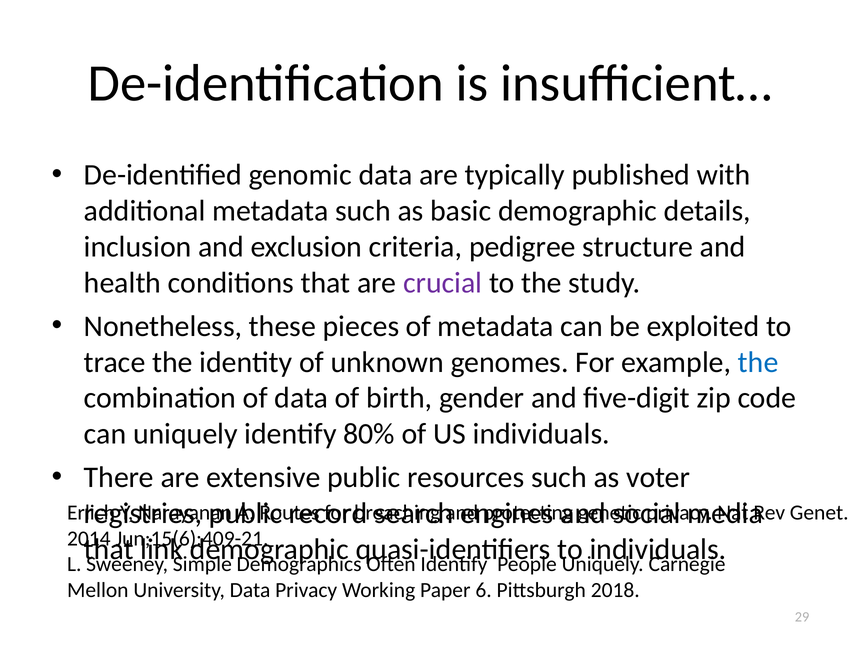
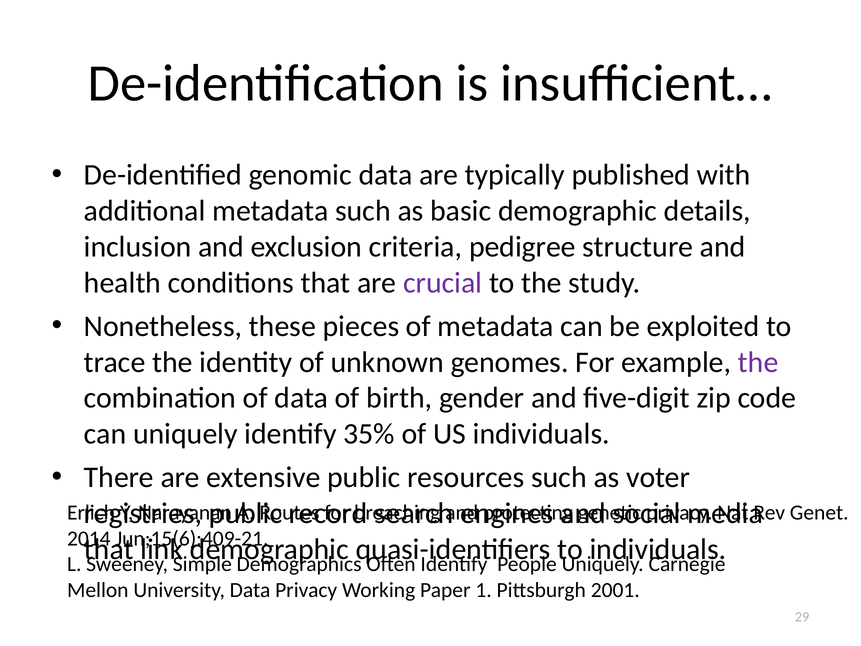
the colour: blue -> purple (758, 362)
80%: 80% -> 35% (369, 434)
6: 6 -> 1 (484, 590)
2018: 2018 -> 2001 (615, 590)
